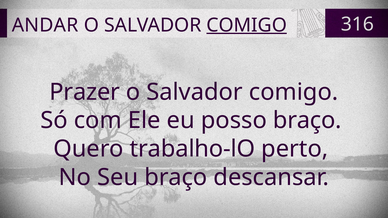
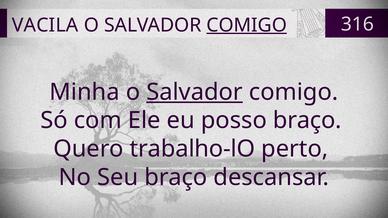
ANDAR: ANDAR -> VACILA (45, 25)
Prazer: Prazer -> Minha (85, 92)
Salvador underline: none -> present (195, 92)
